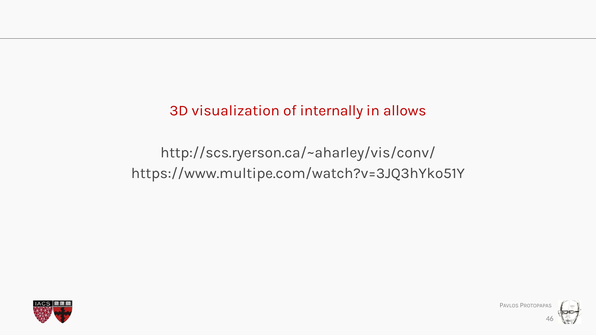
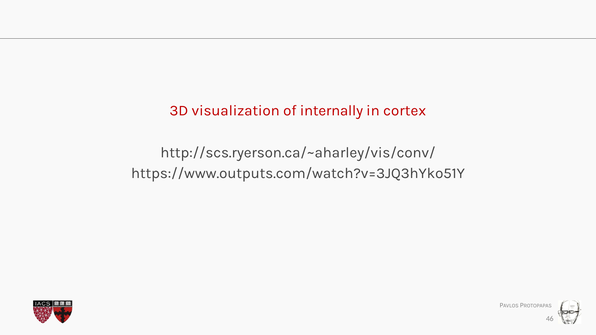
allows: allows -> cortex (405, 111)
https://www.multipe.com/watch?v=3JQ3hYko51Y: https://www.multipe.com/watch?v=3JQ3hYko51Y -> https://www.outputs.com/watch?v=3JQ3hYko51Y (298, 173)
